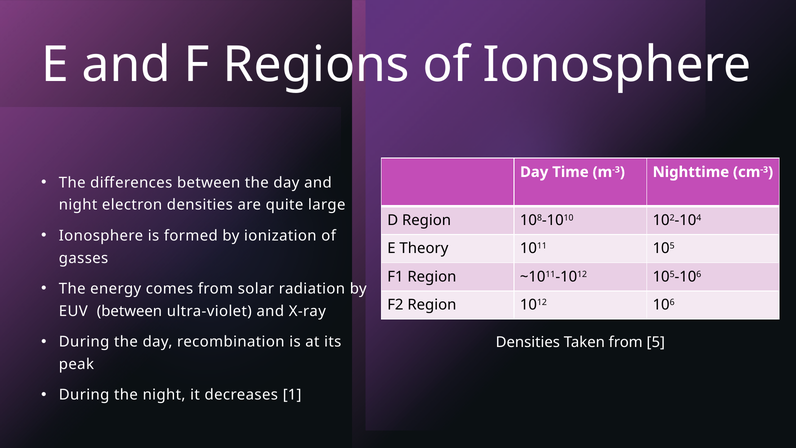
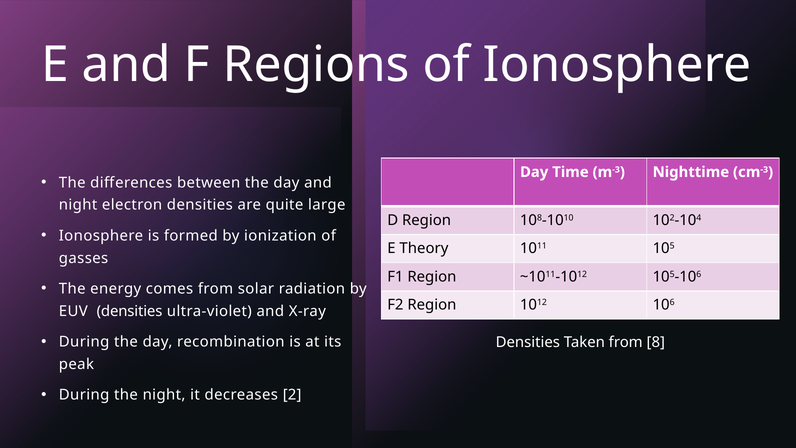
EUV between: between -> densities (130, 311)
5: 5 -> 8 (656, 342)
1: 1 -> 2 (292, 395)
